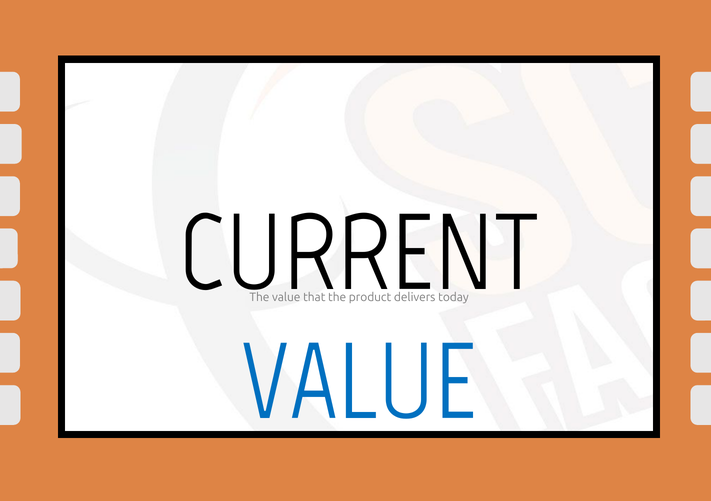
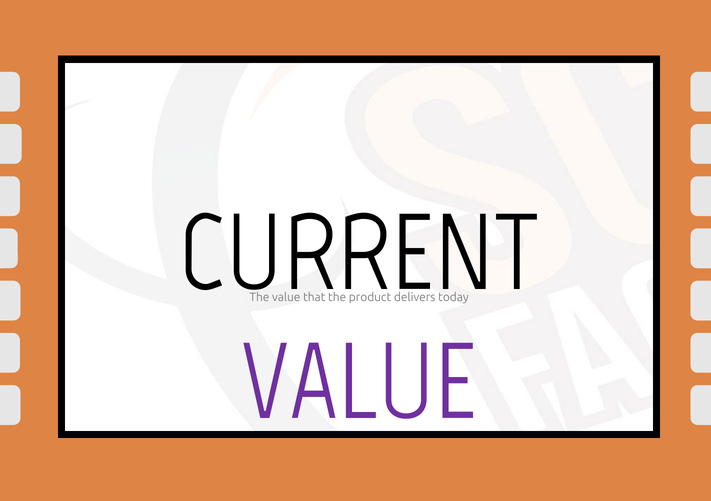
VALUE colour: blue -> purple (359, 383)
